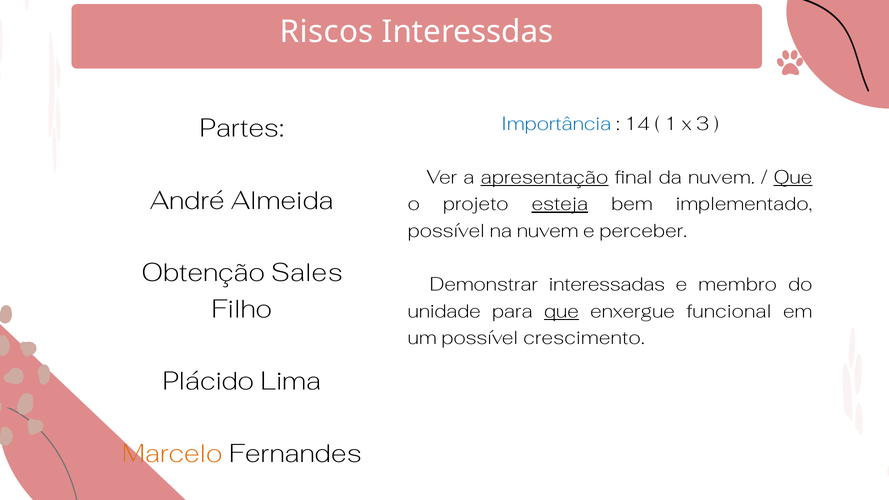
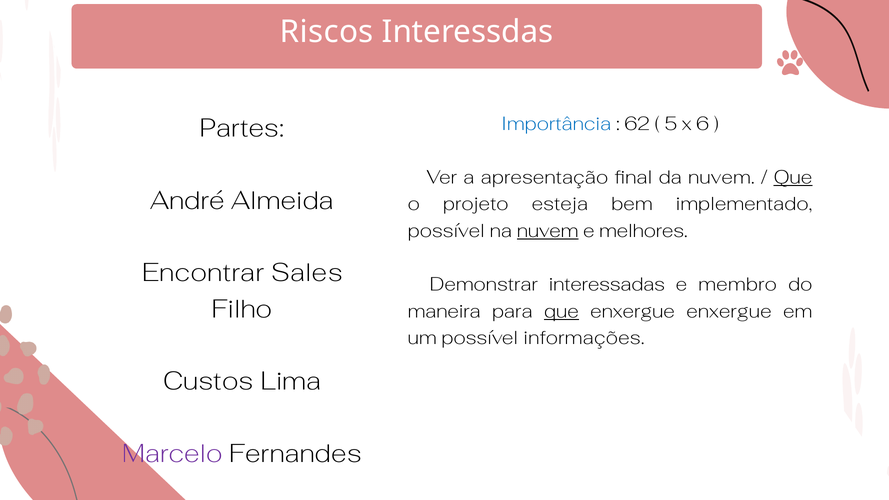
14: 14 -> 62 (637, 124)
1: 1 -> 5 (671, 124)
3: 3 -> 6 (703, 124)
apresentação underline: present -> none (544, 177)
esteja underline: present -> none (560, 204)
nuvem underline: none -> present (548, 231)
perceber: perceber -> melhores (643, 231)
Obtenção: Obtenção -> Encontrar (203, 273)
unidade: unidade -> maneira (444, 311)
enxergue funcional: funcional -> enxergue (729, 311)
crescimento: crescimento -> informações (584, 338)
Plácido: Plácido -> Custos (208, 381)
Marcelo colour: orange -> purple (173, 454)
